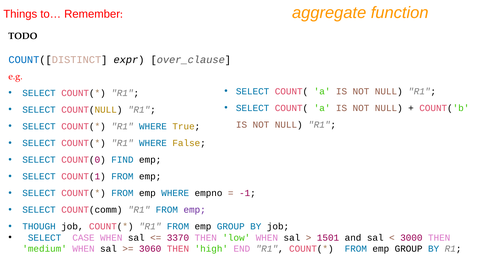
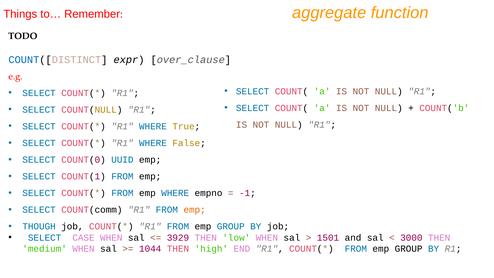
FIND: FIND -> UUID (122, 160)
emp colour: purple -> orange (195, 210)
3370: 3370 -> 3929 (178, 238)
3060: 3060 -> 1044 (150, 249)
